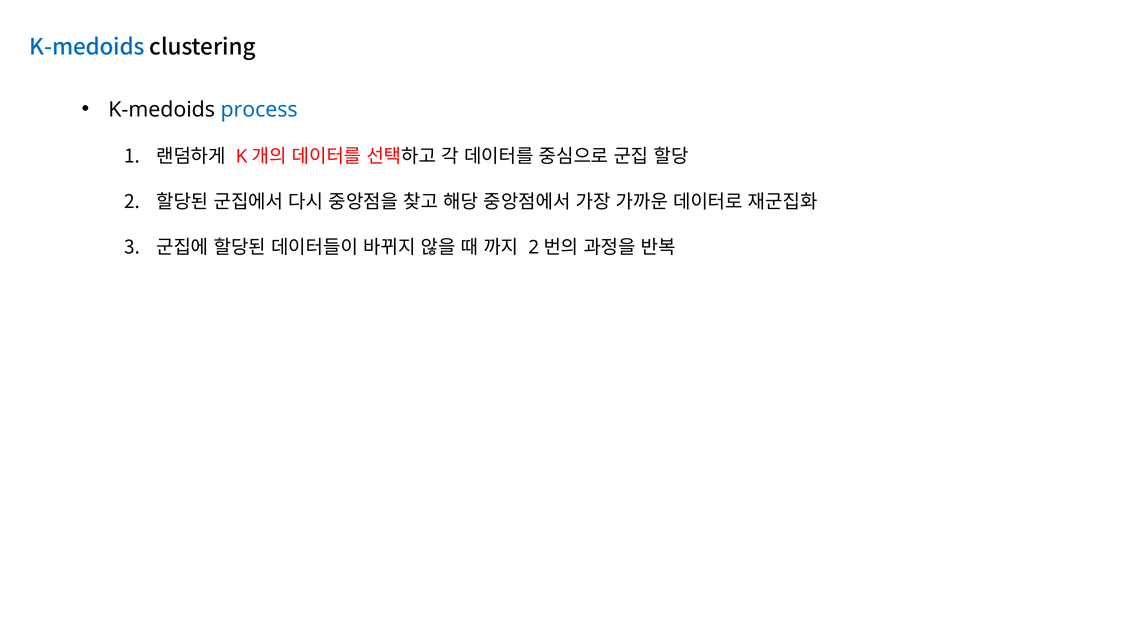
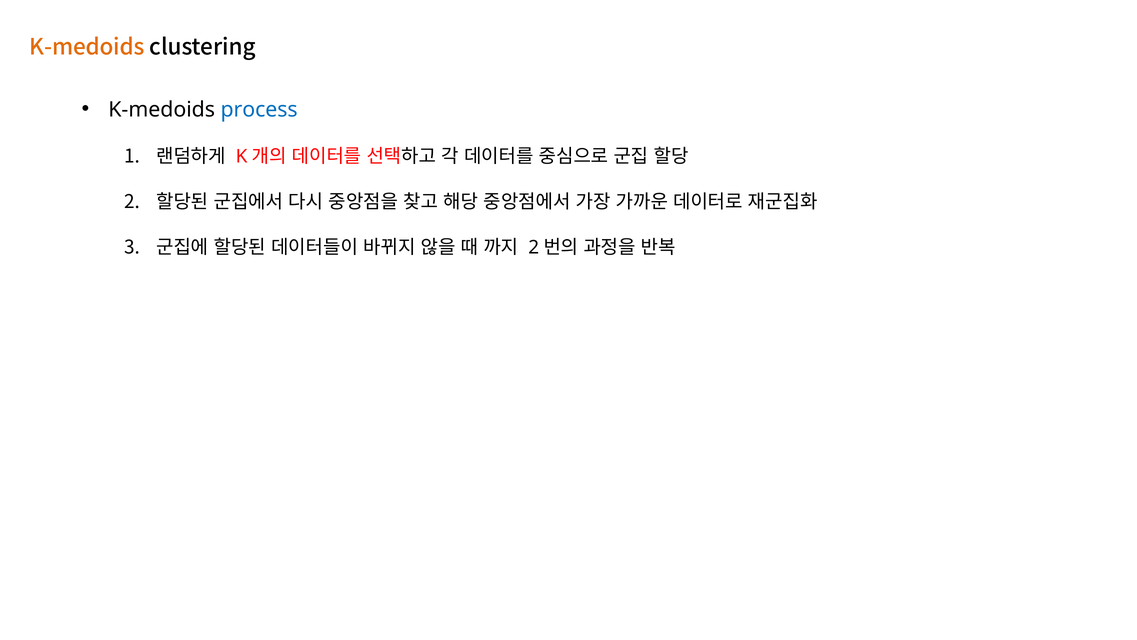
K-medoids colour: blue -> orange (87, 47)
